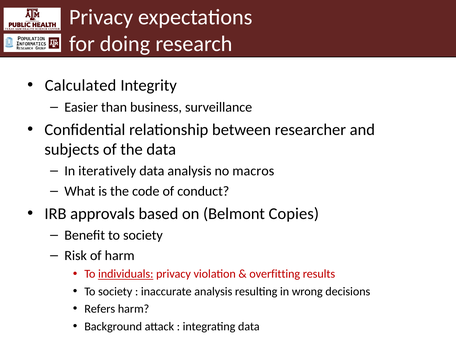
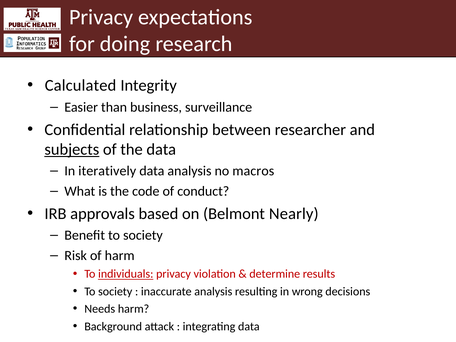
subjects underline: none -> present (72, 149)
Copies: Copies -> Nearly (294, 214)
overfitting: overfitting -> determine (275, 274)
Refers: Refers -> Needs (100, 309)
